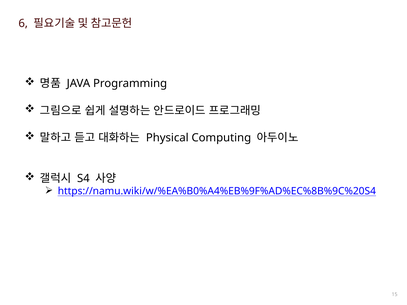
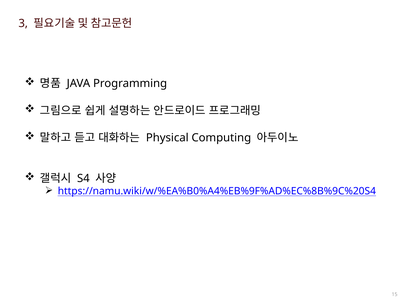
6: 6 -> 3 (23, 24)
